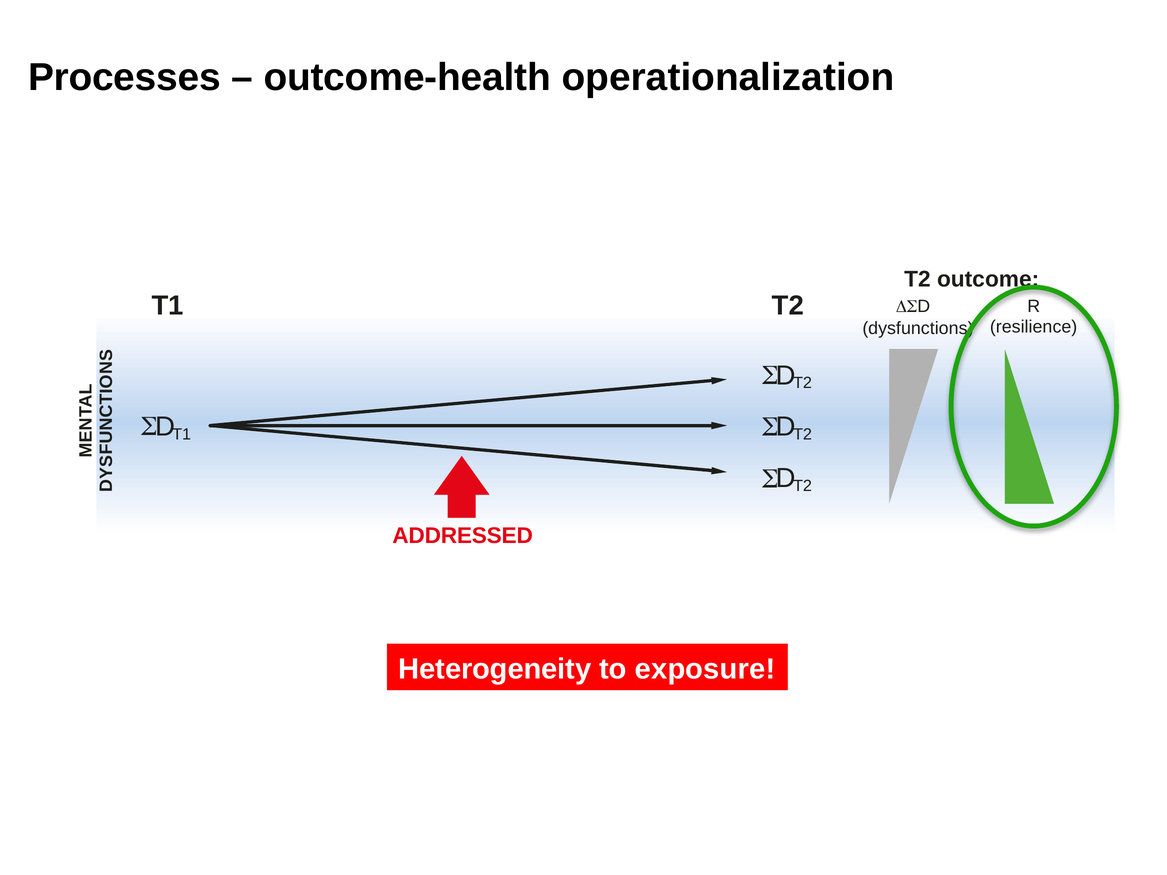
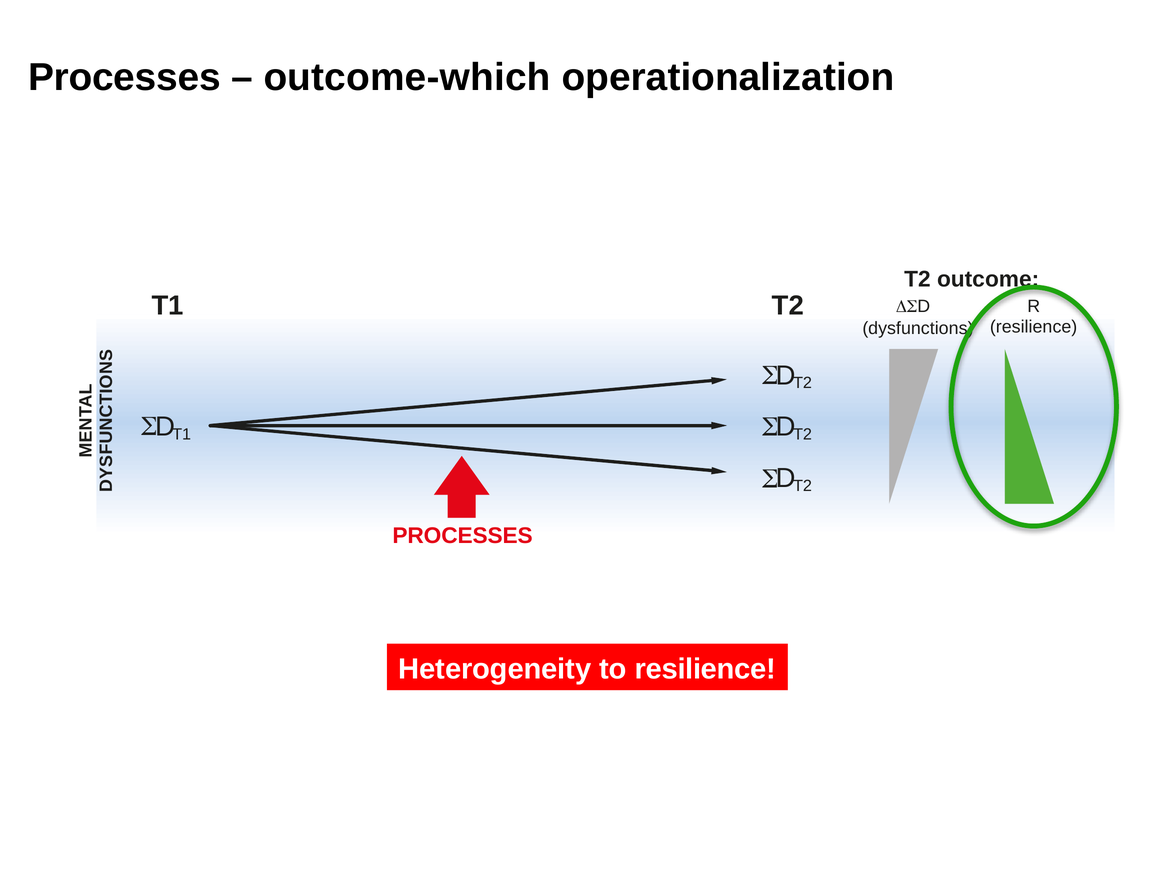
outcome-health: outcome-health -> outcome-which (407, 77)
ADDRESSED: ADDRESSED -> PROCESSES (463, 536)
to exposure: exposure -> resilience (705, 669)
